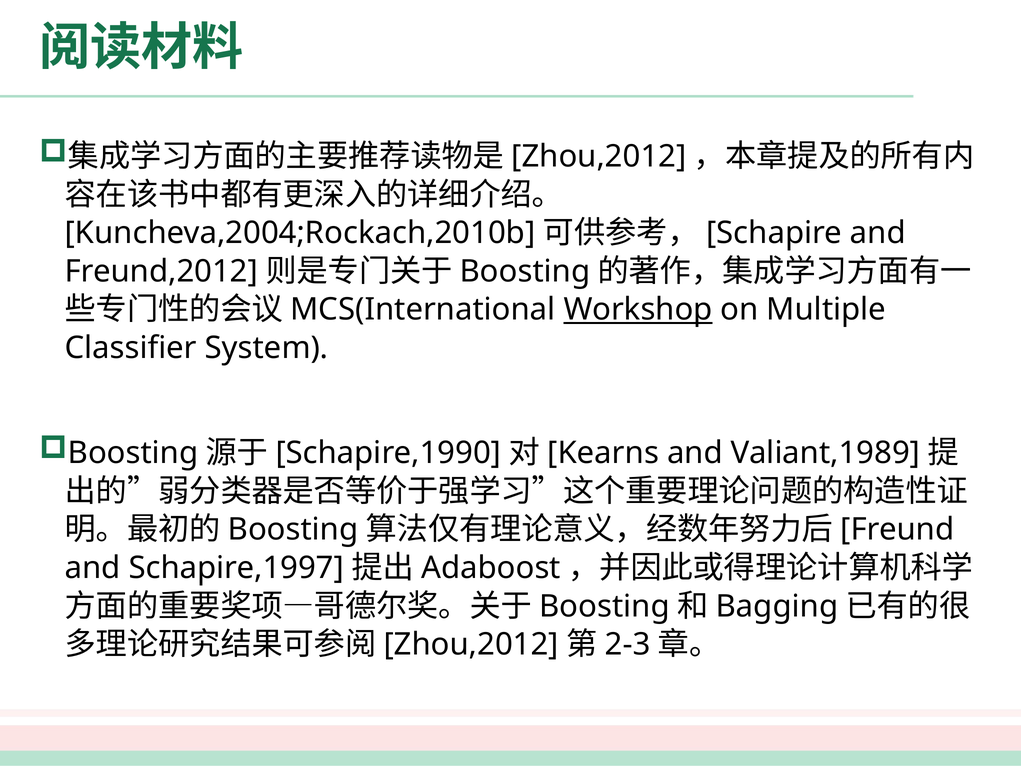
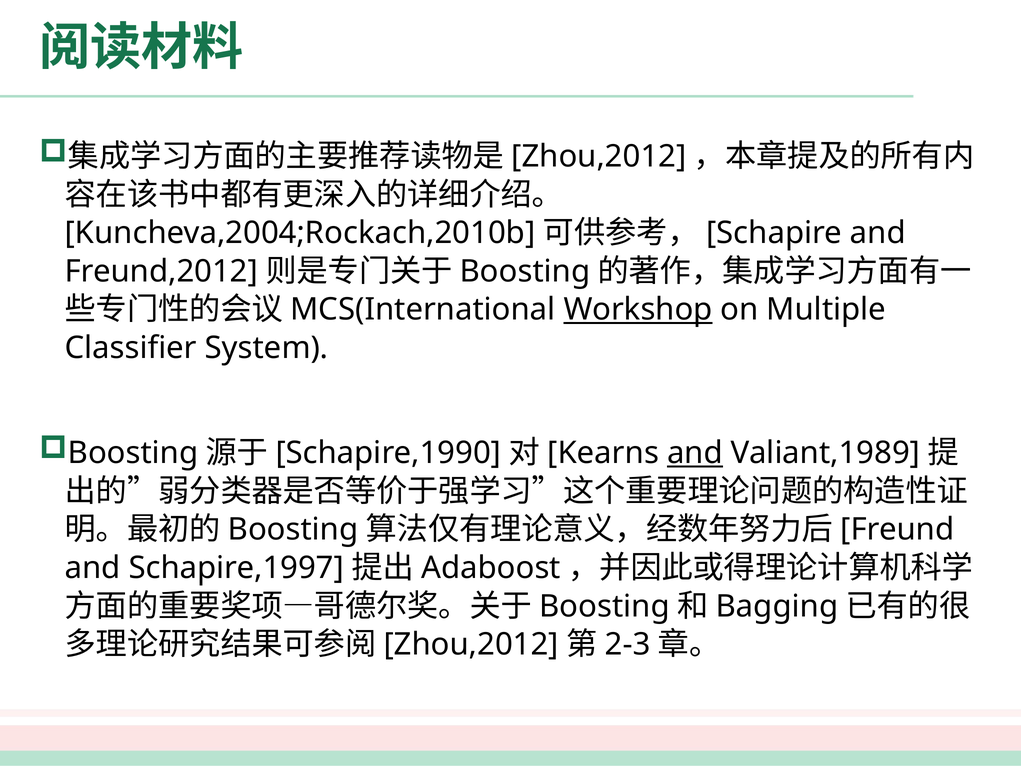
and underline: none -> present (695, 453)
